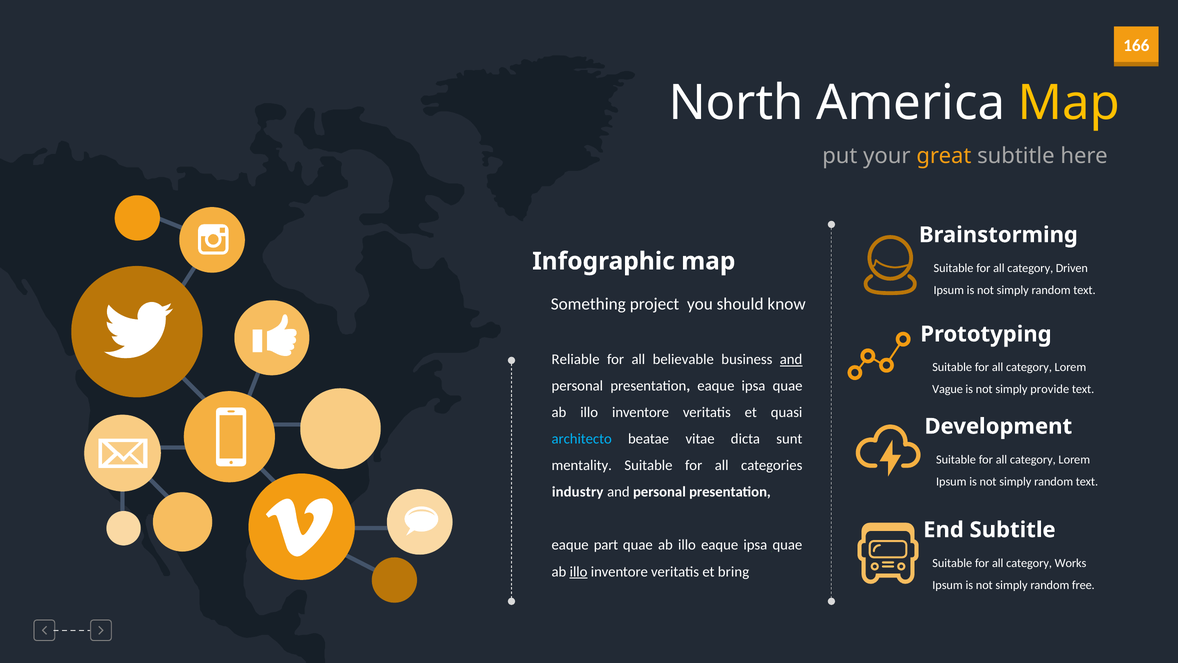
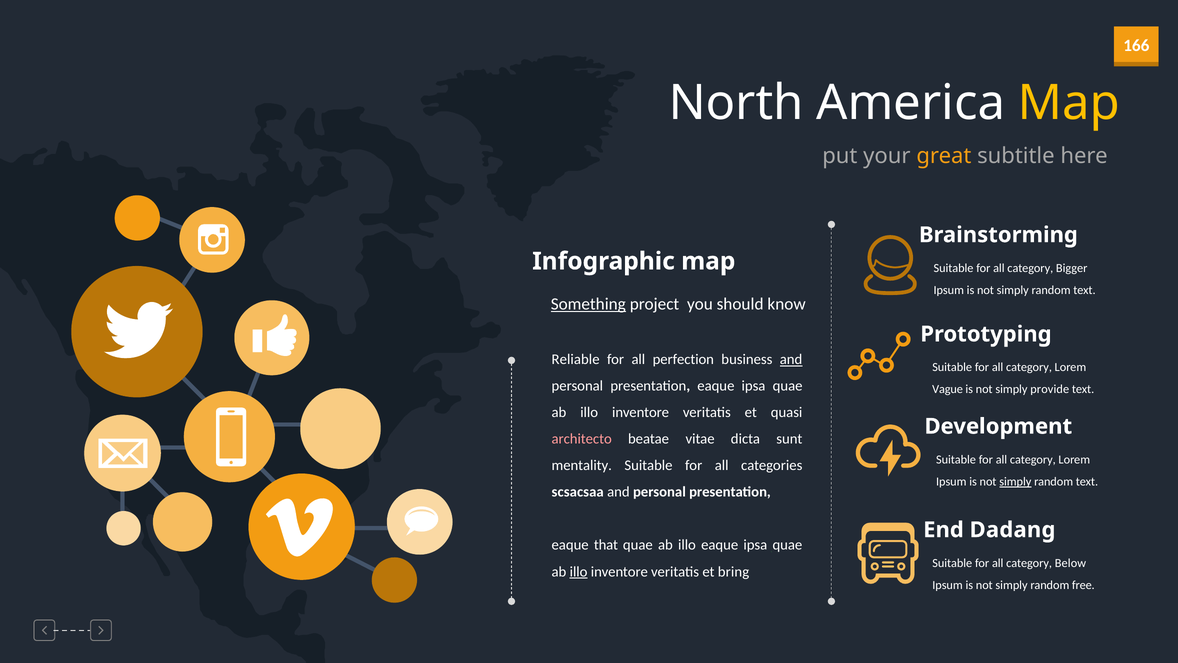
Driven: Driven -> Bigger (1072, 268)
Something underline: none -> present (588, 304)
believable: believable -> perfection (683, 359)
architecto colour: light blue -> pink (582, 439)
simply underline: none -> present (1015, 481)
industry: industry -> scsacsaa (578, 492)
End Subtitle: Subtitle -> Dadang (1012, 530)
part: part -> that (606, 545)
Works: Works -> Below (1070, 563)
